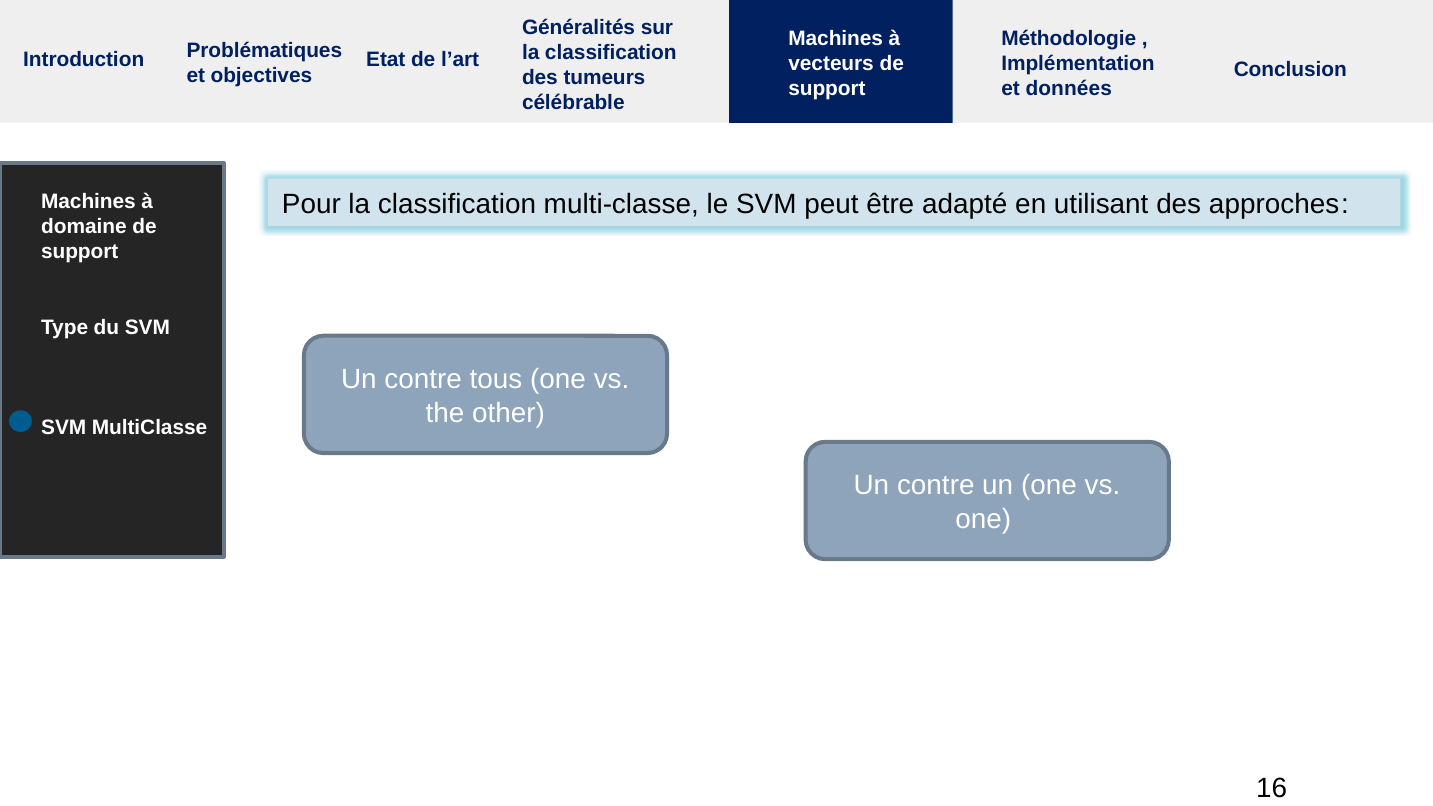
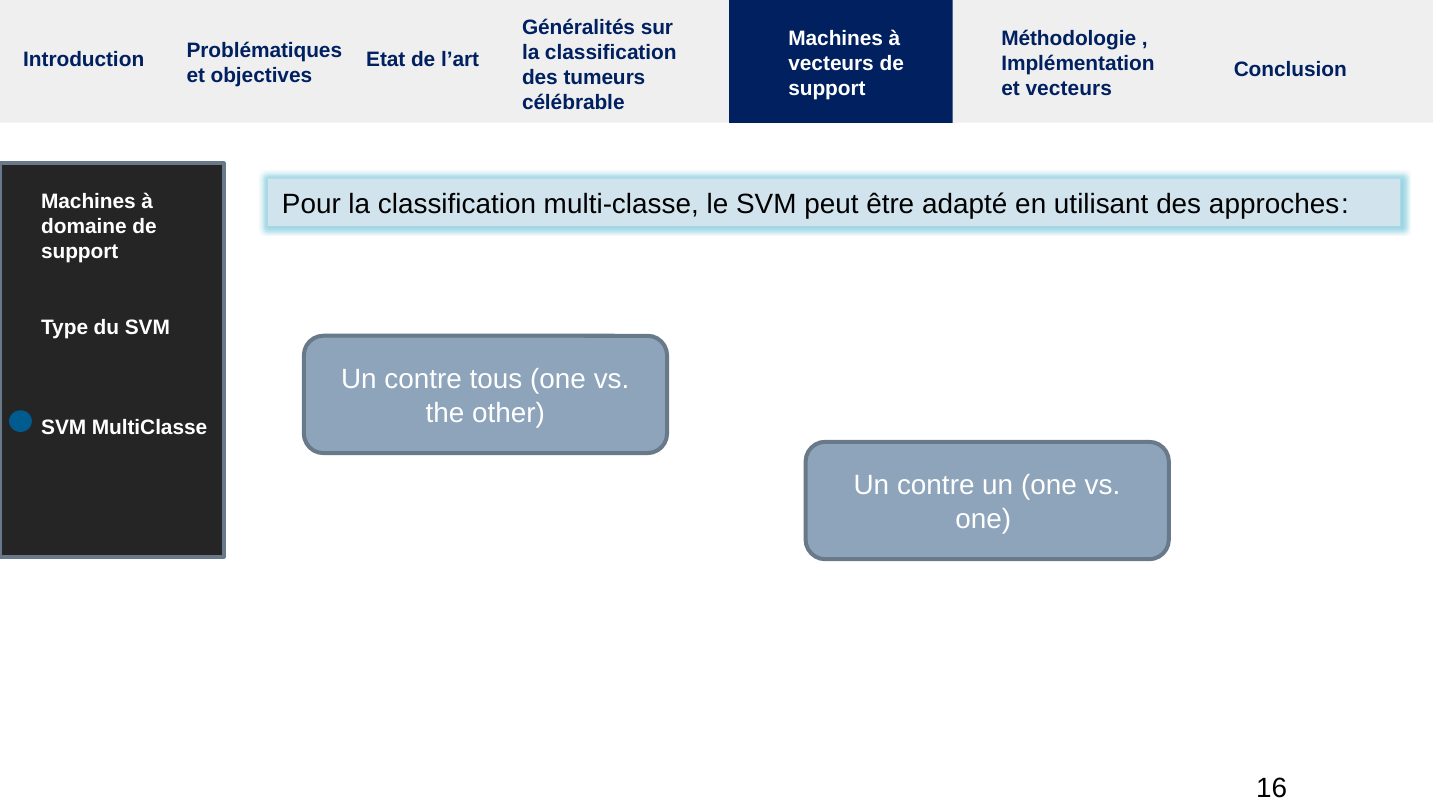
et données: données -> vecteurs (1069, 89)
